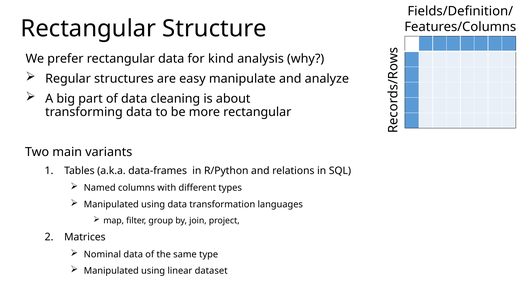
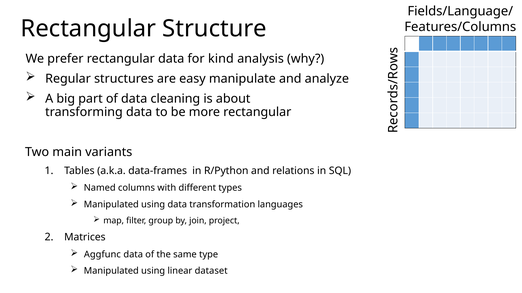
Fields/Definition/: Fields/Definition/ -> Fields/Language/ (460, 11)
Nominal: Nominal -> Aggfunc (102, 255)
